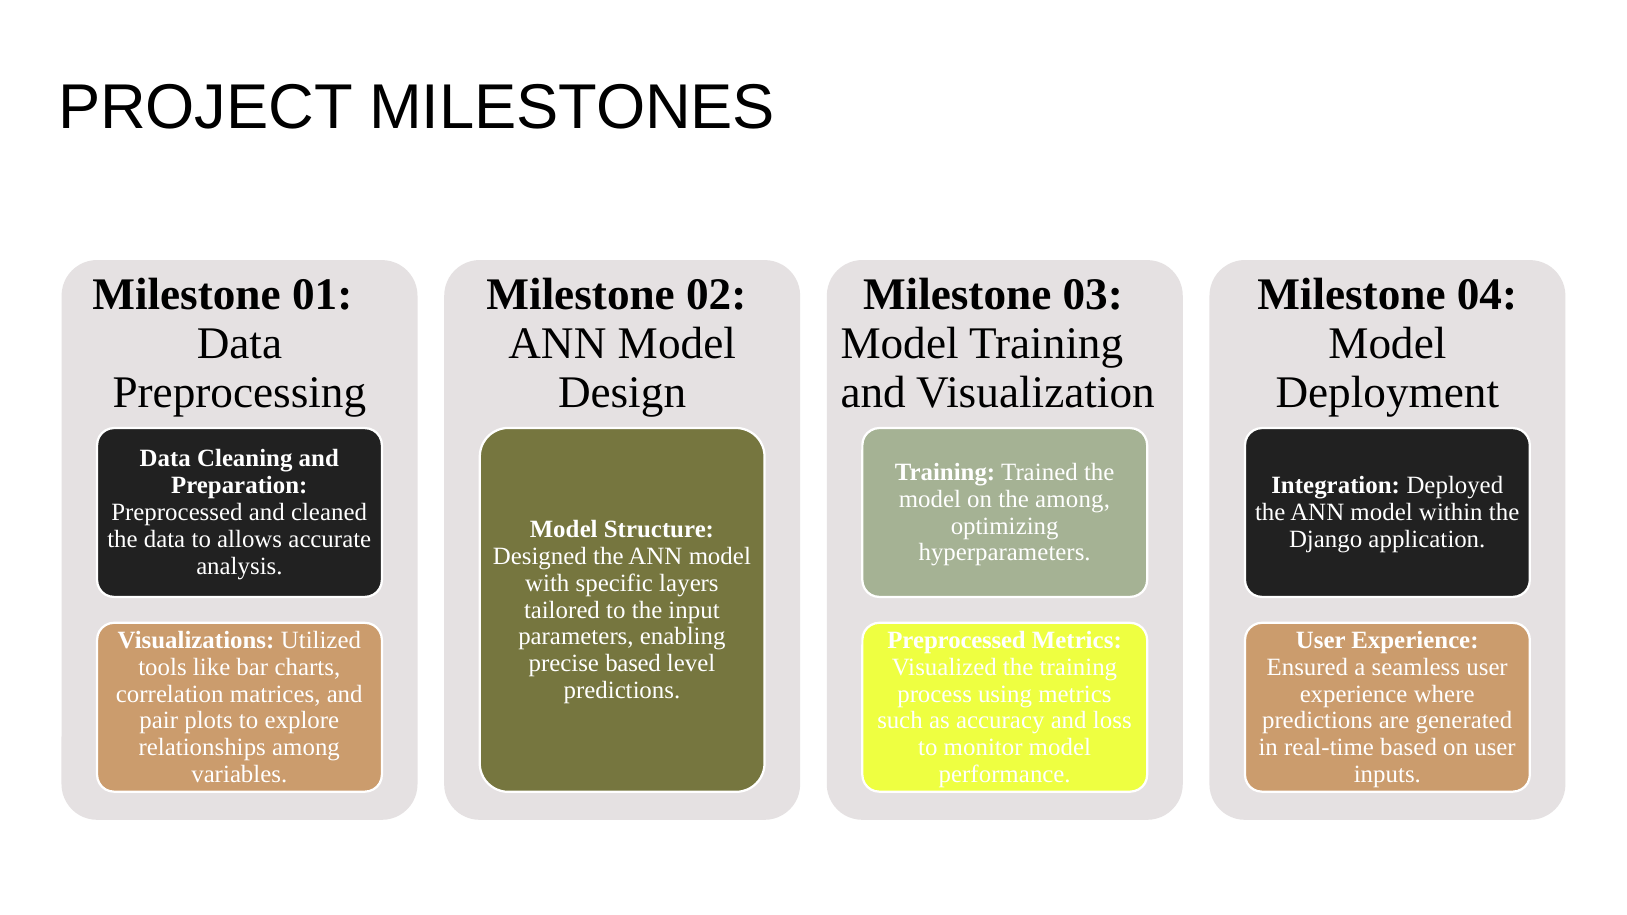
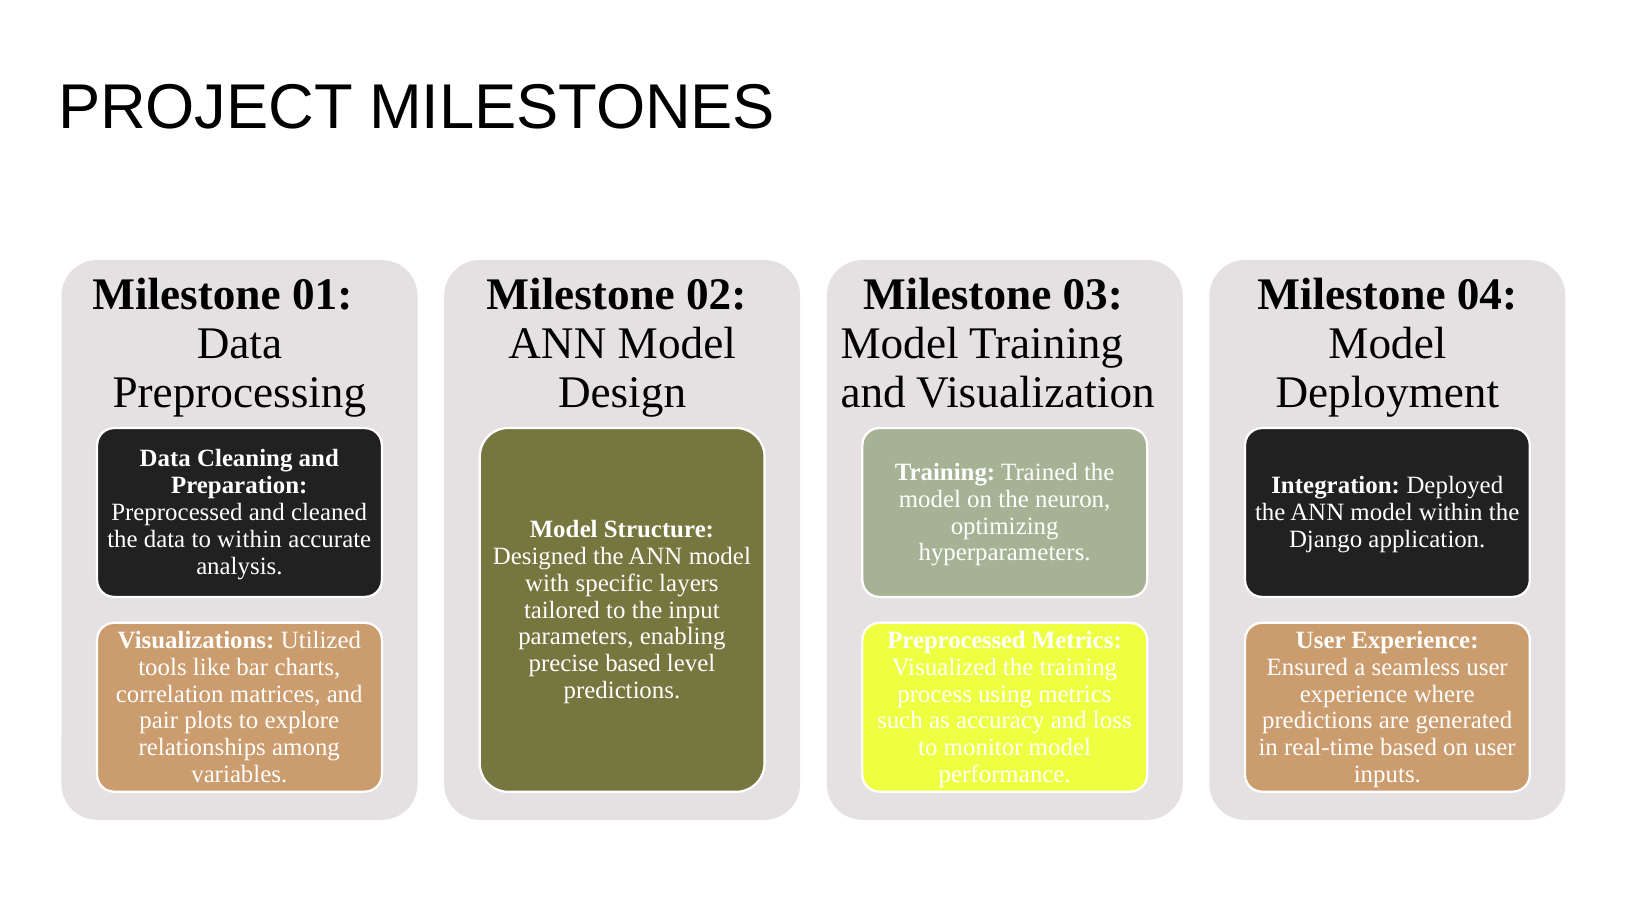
the among: among -> neuron (1073, 499)
to allows: allows -> within (250, 539)
